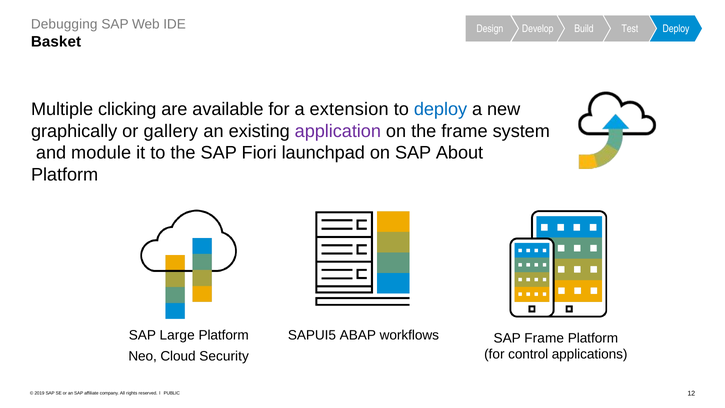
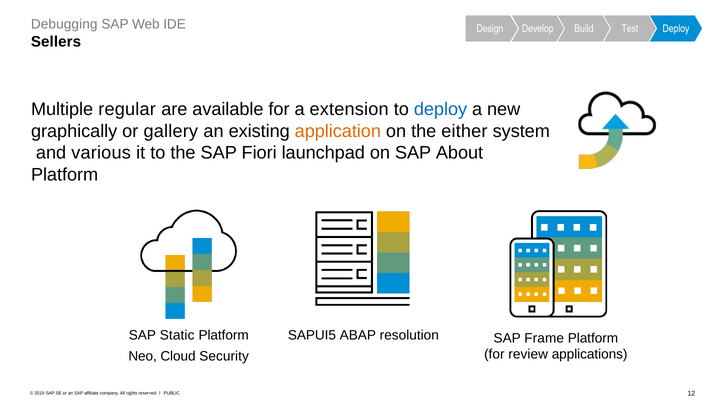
Basket: Basket -> Sellers (56, 42)
clicking: clicking -> regular (127, 109)
application colour: purple -> orange (338, 131)
the frame: frame -> either (464, 131)
module: module -> various (101, 153)
Large: Large -> Static (177, 335)
workflows: workflows -> resolution (409, 335)
control: control -> review (528, 354)
